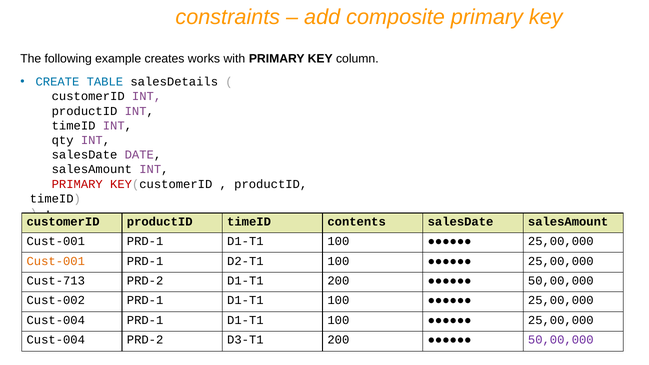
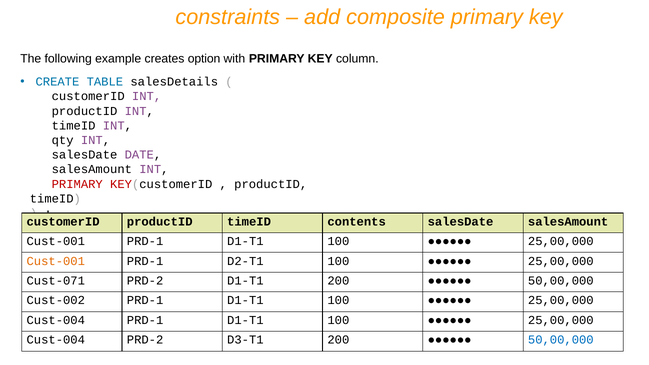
works: works -> option (204, 59)
Cust-713: Cust-713 -> Cust-071 (56, 281)
50,00,000 colour: purple -> blue (561, 340)
